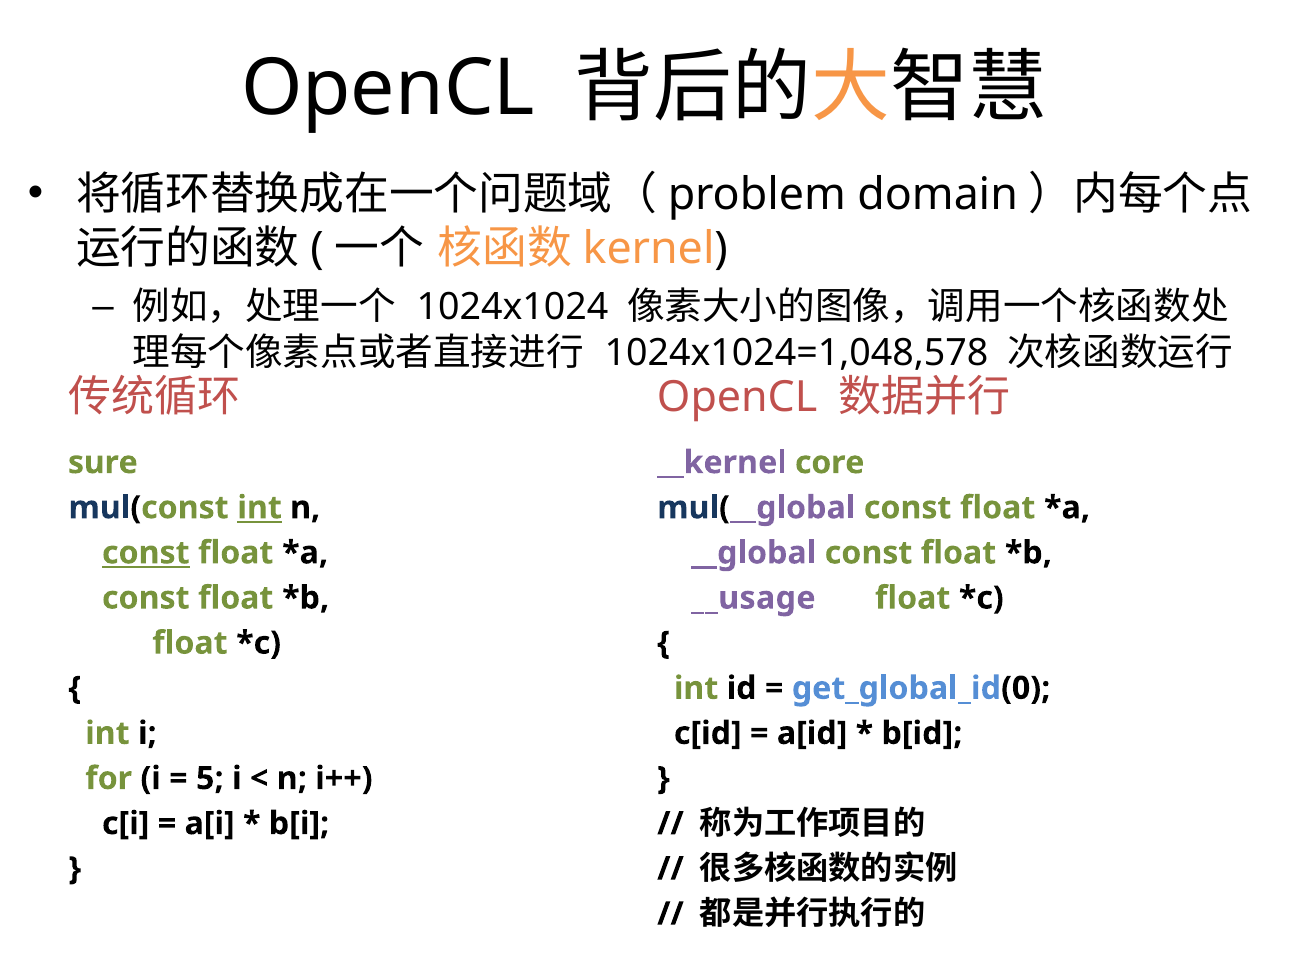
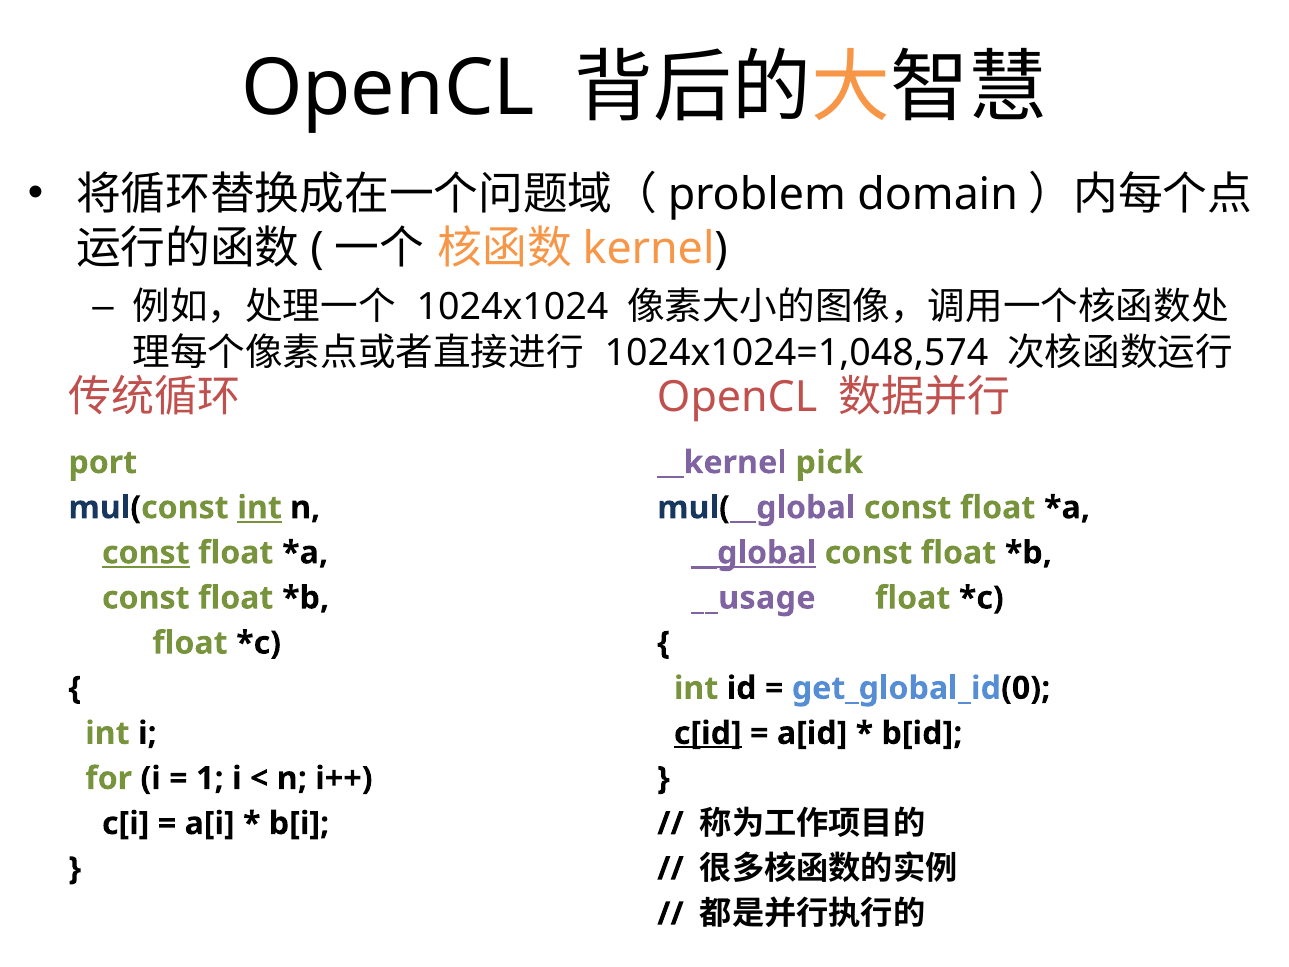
1024x1024=1,048,578: 1024x1024=1,048,578 -> 1024x1024=1,048,574 (797, 353)
sure: sure -> port (103, 462)
core: core -> pick (829, 462)
__global underline: none -> present (753, 553)
c[id underline: none -> present (708, 733)
5: 5 -> 1 (210, 778)
